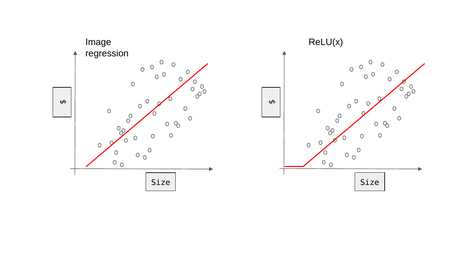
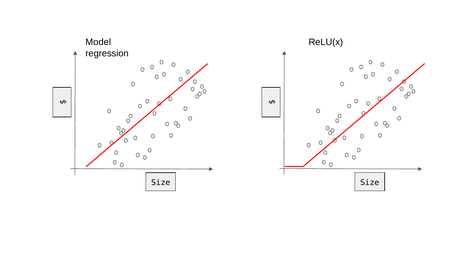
Image: Image -> Model (98, 42)
